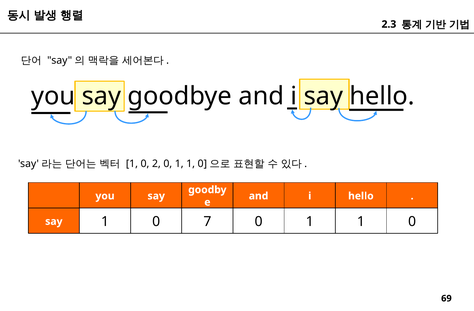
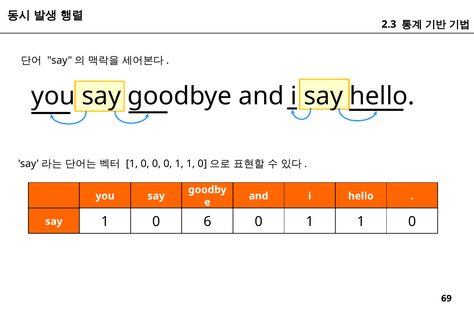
1 0 2: 2 -> 0 (156, 164)
7: 7 -> 6 (207, 222)
